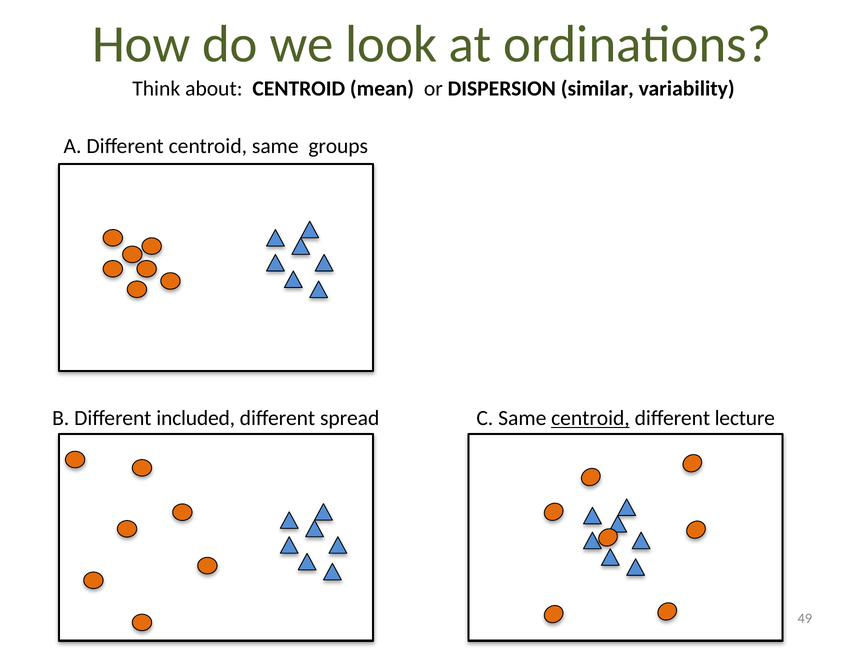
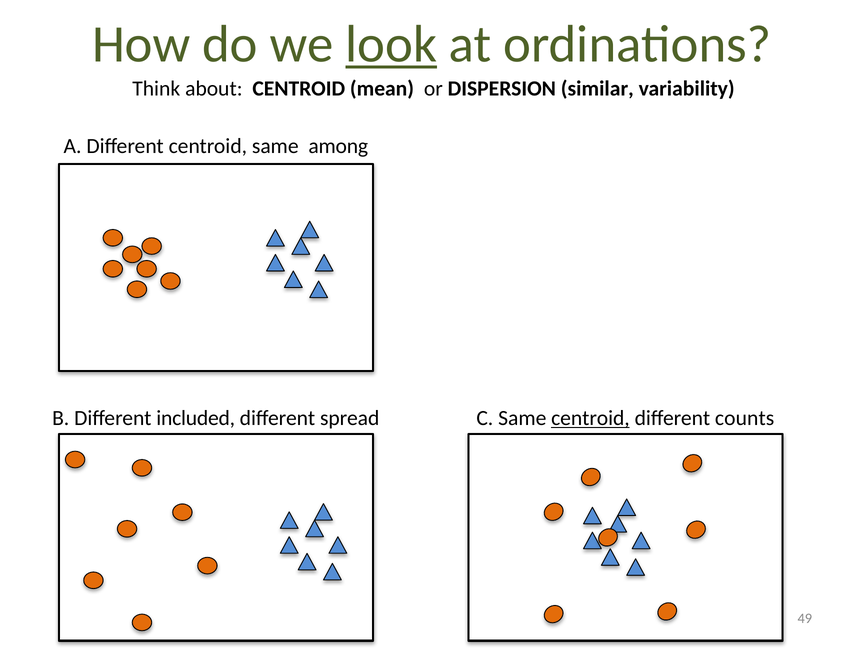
look underline: none -> present (391, 44)
groups: groups -> among (338, 146)
lecture: lecture -> counts (745, 418)
